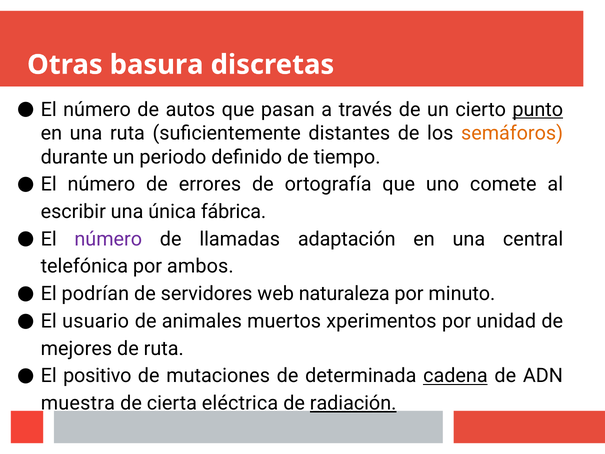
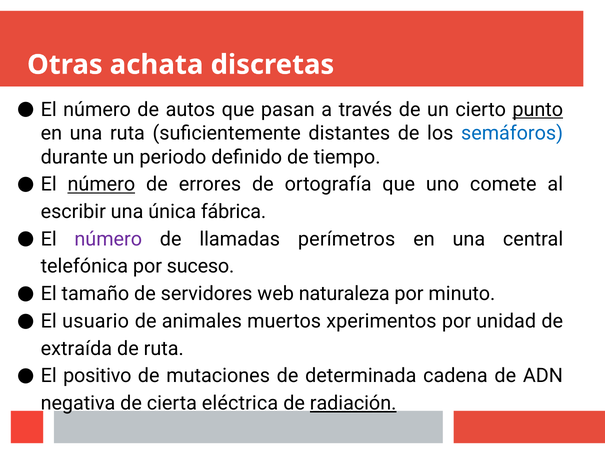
basura: basura -> achata (157, 65)
semáforos colour: orange -> blue (512, 133)
número underline: none -> present (101, 184)
adaptación: adaptación -> perímetros (347, 239)
ambos: ambos -> suceso (200, 266)
podrían: podrían -> tamaño (95, 294)
mejores: mejores -> extraída (76, 348)
cadena underline: present -> none (455, 376)
muestra: muestra -> negativa (78, 403)
